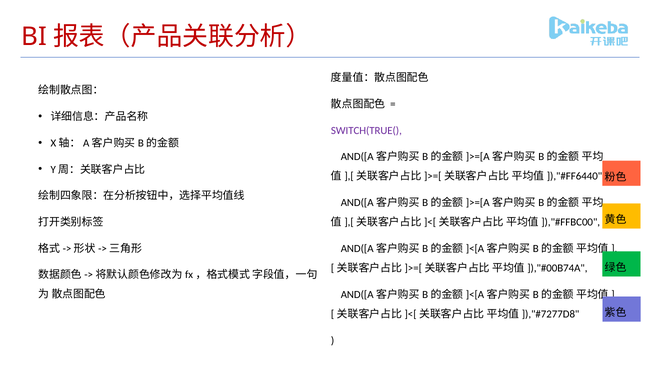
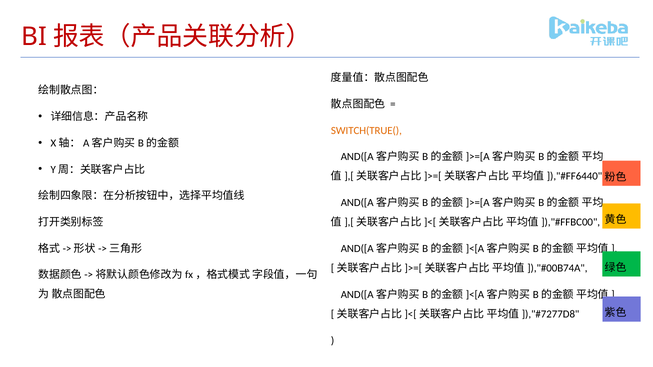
SWITCH(TRUE( colour: purple -> orange (366, 131)
